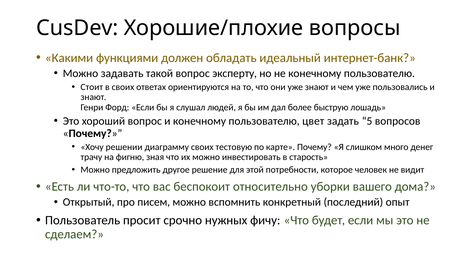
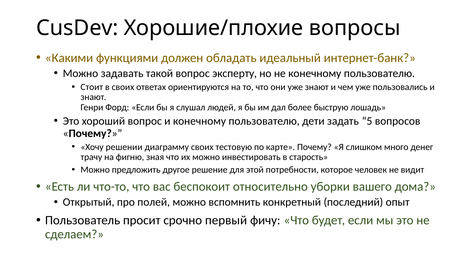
цвет: цвет -> дети (313, 121)
писем: писем -> полей (154, 202)
нужных: нужных -> первый (226, 220)
